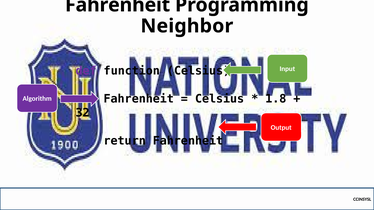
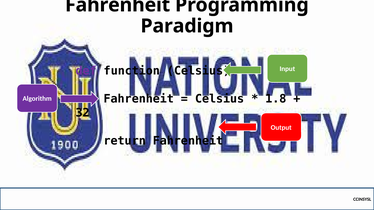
Neighbor: Neighbor -> Paradigm (187, 26)
